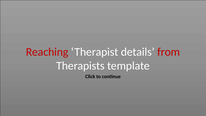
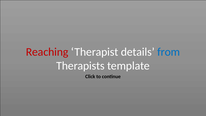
from colour: red -> blue (169, 52)
